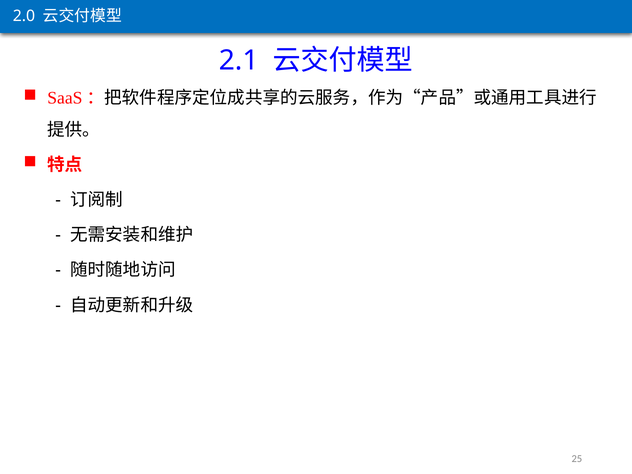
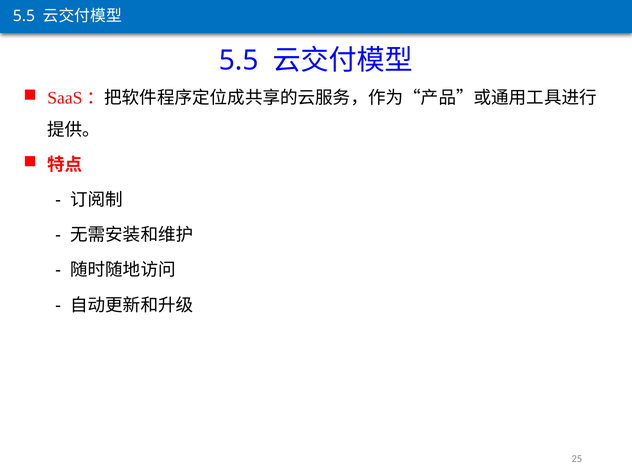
2.0: 2.0 -> 5.5 (24, 16)
2.1: 2.1 -> 5.5 (239, 60)
